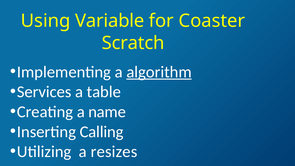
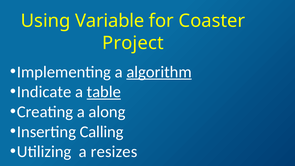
Scratch: Scratch -> Project (133, 43)
Services: Services -> Indicate (44, 92)
table underline: none -> present (104, 92)
name: name -> along (107, 112)
